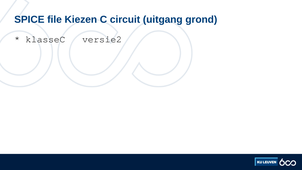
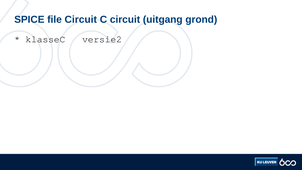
file Kiezen: Kiezen -> Circuit (81, 20)
